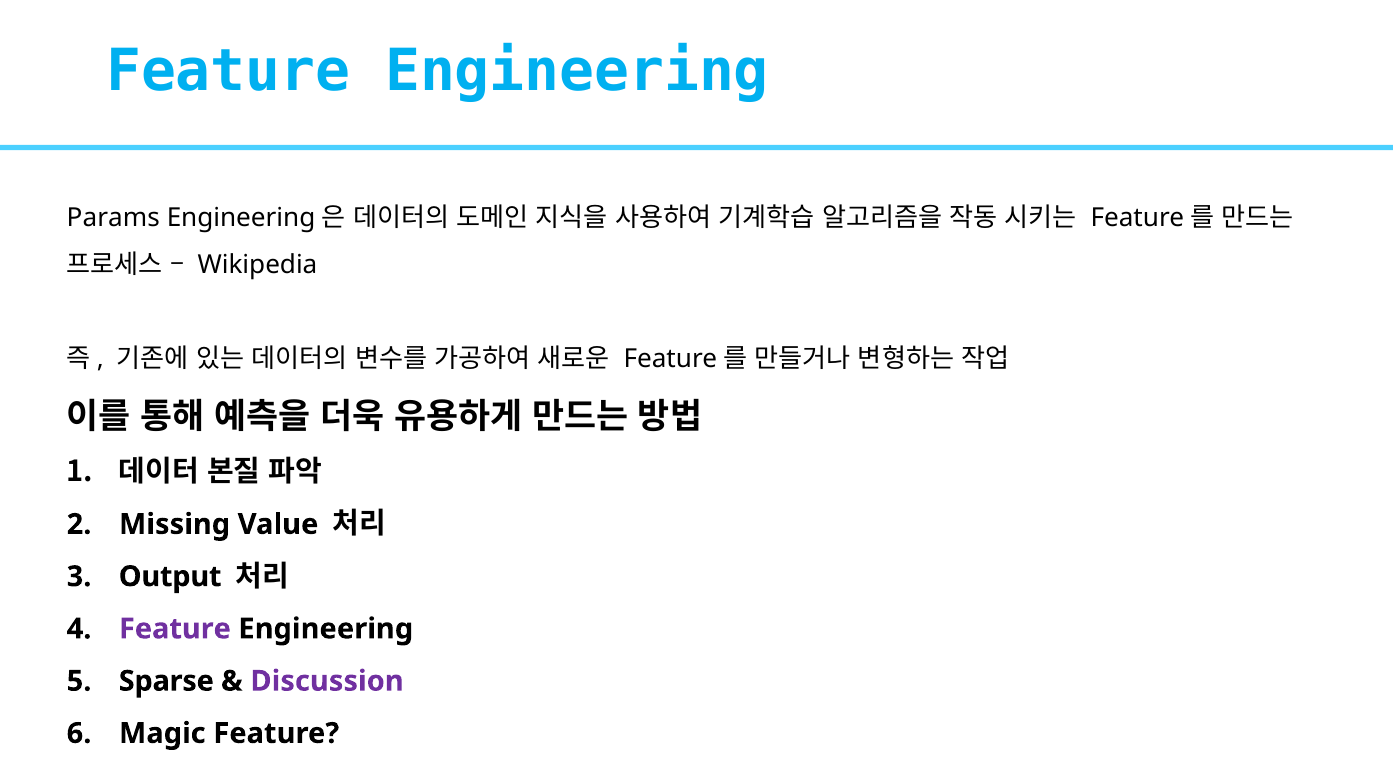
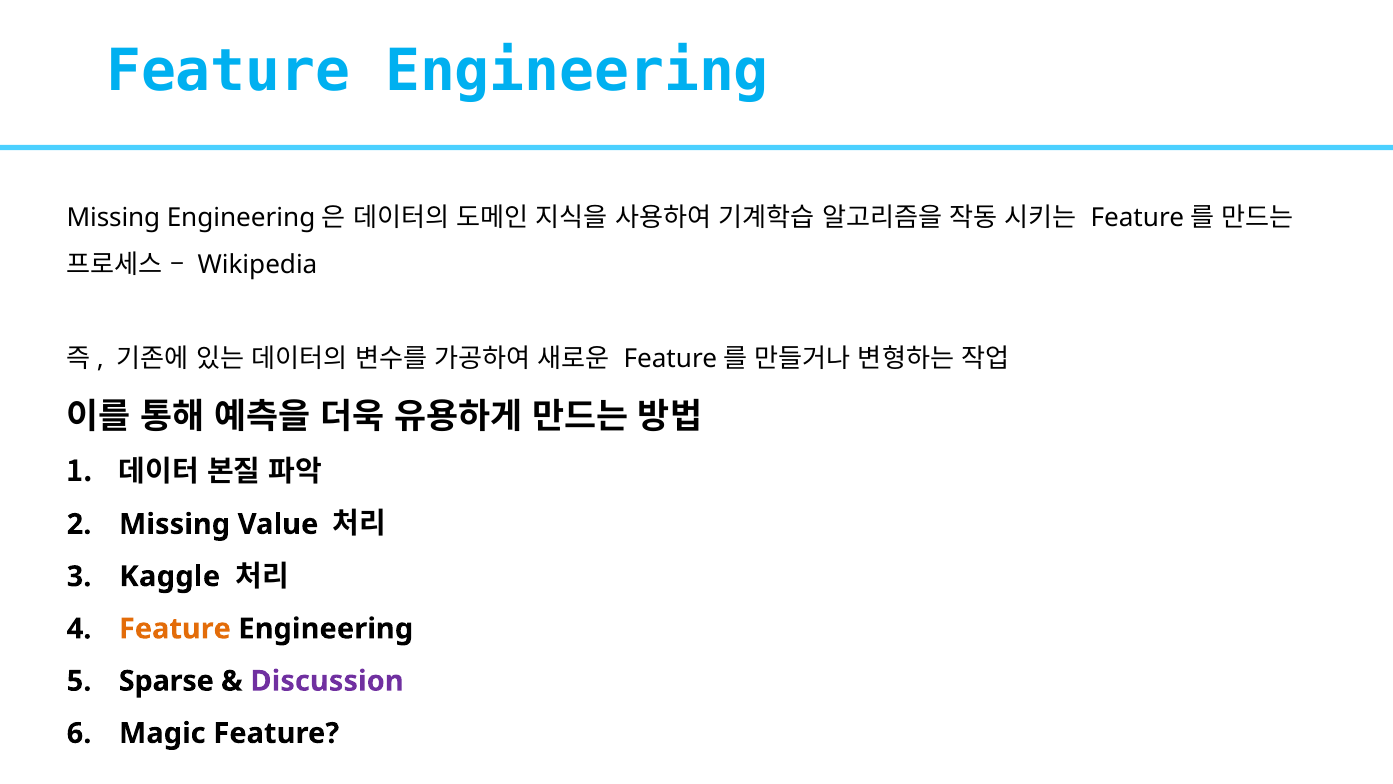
Params: Params -> Missing (113, 217)
Output: Output -> Kaggle (170, 576)
Feature colour: purple -> orange (175, 628)
